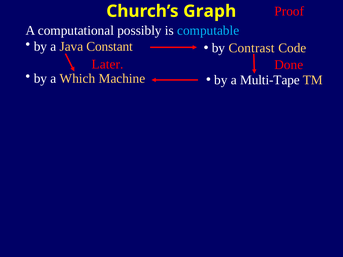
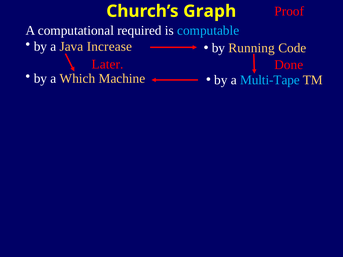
possibly: possibly -> required (139, 31)
Constant: Constant -> Increase (109, 47)
Contrast: Contrast -> Running (252, 48)
Multi-Tape colour: white -> light blue (270, 80)
